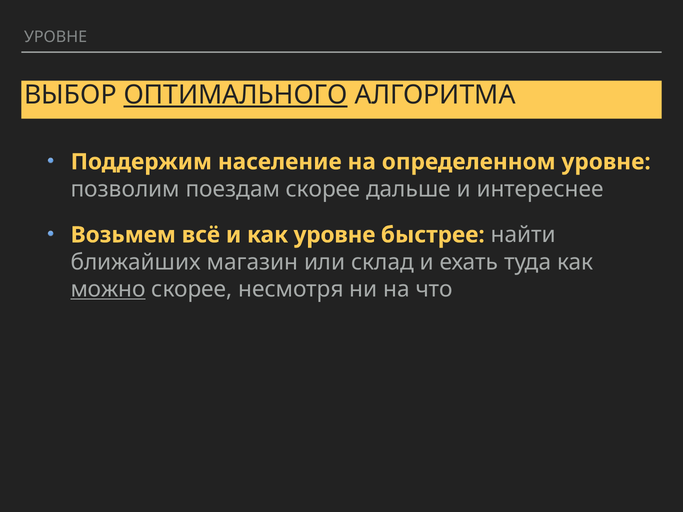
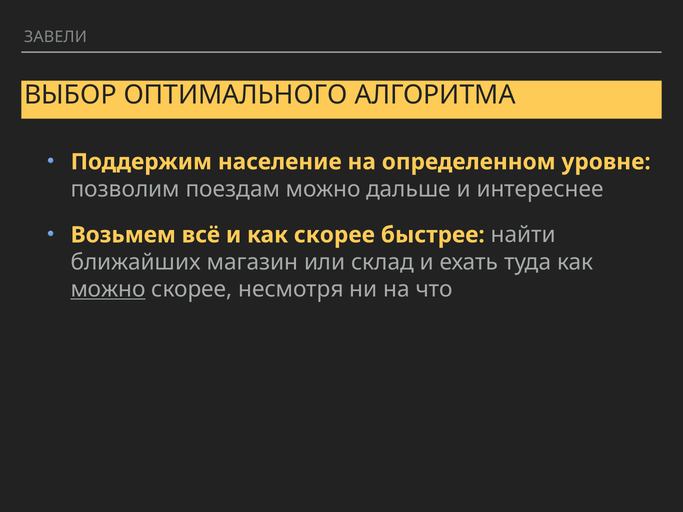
УРОВНЕ: УРОВНЕ -> ЗАВЕЛИ (55, 37)
ОПТИМАЛЬНОГО underline: present -> none (236, 95)
поездам скорее: скорее -> можно (323, 189)
как уровне: уровне -> скорее (334, 235)
